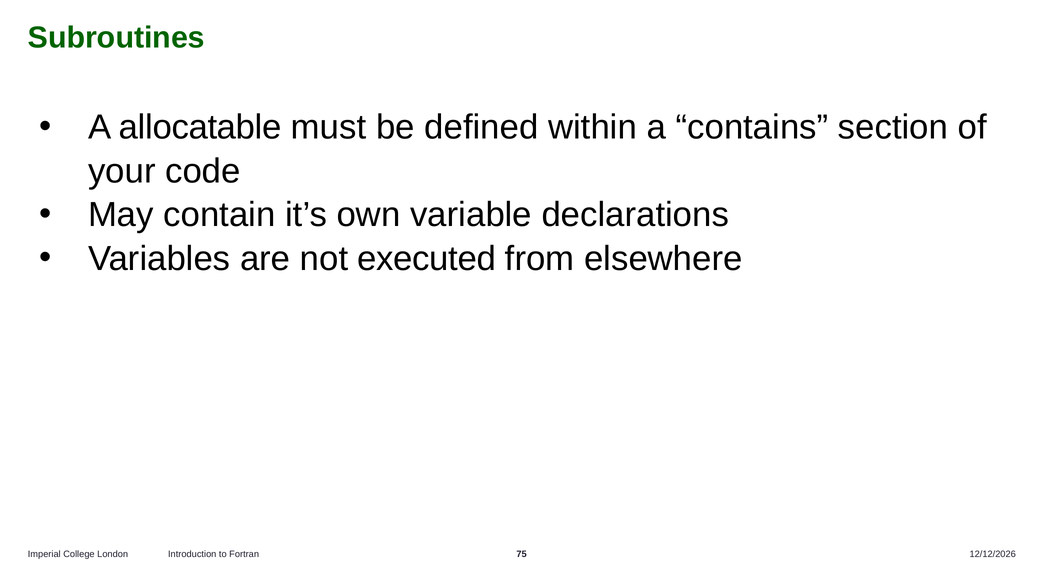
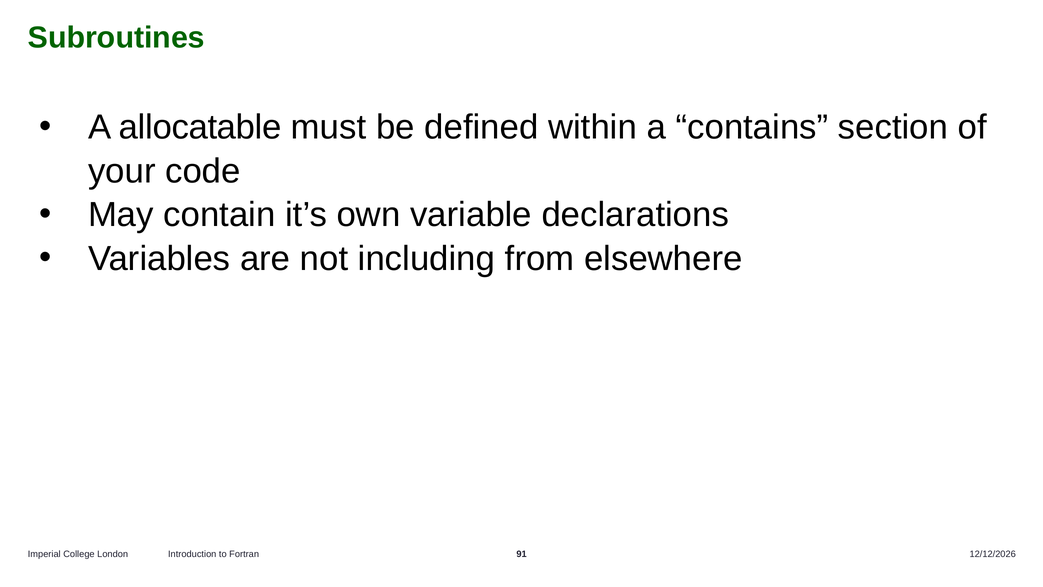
executed: executed -> including (426, 259)
75: 75 -> 91 (522, 554)
